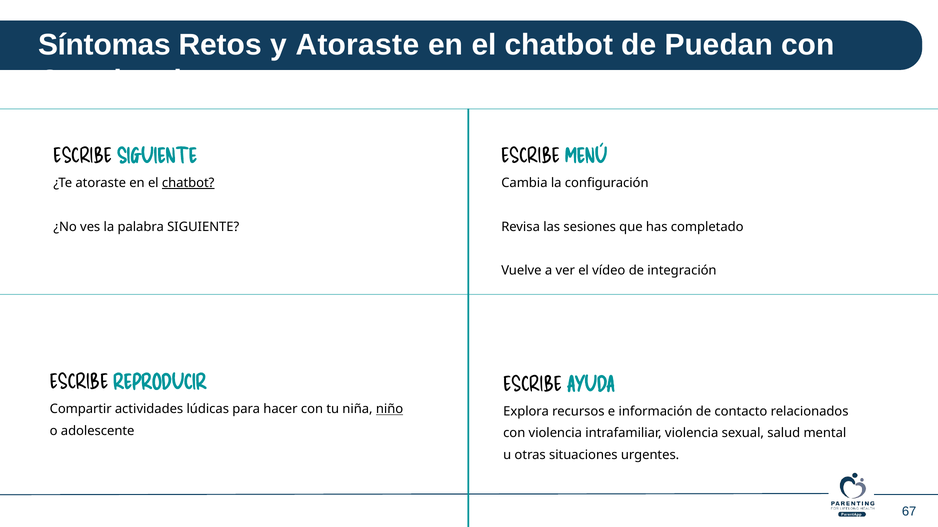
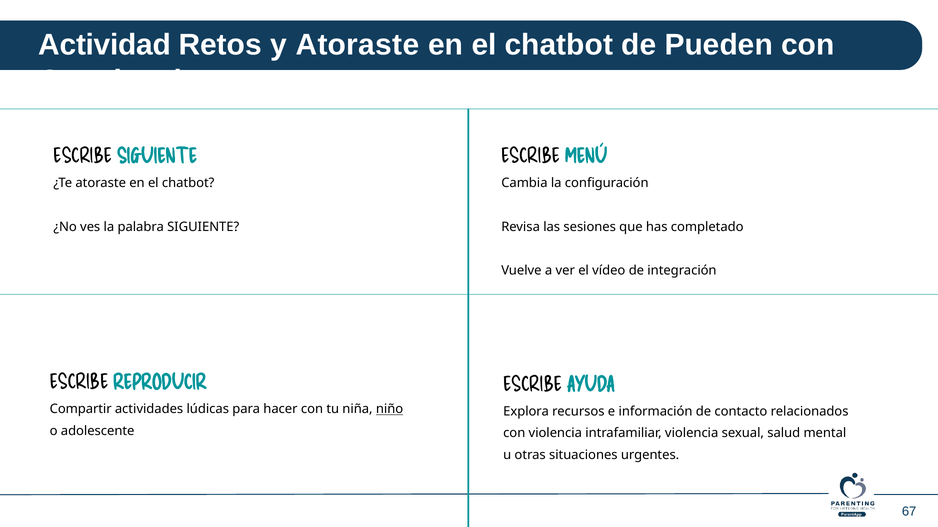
Síntomas: Síntomas -> Actividad (105, 45)
Puedan: Puedan -> Pueden (719, 45)
chatbot underline: present -> none (188, 183)
